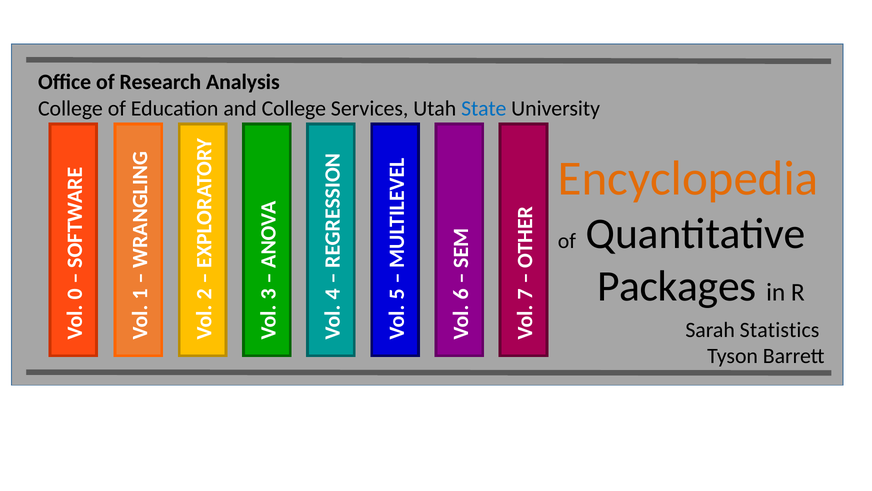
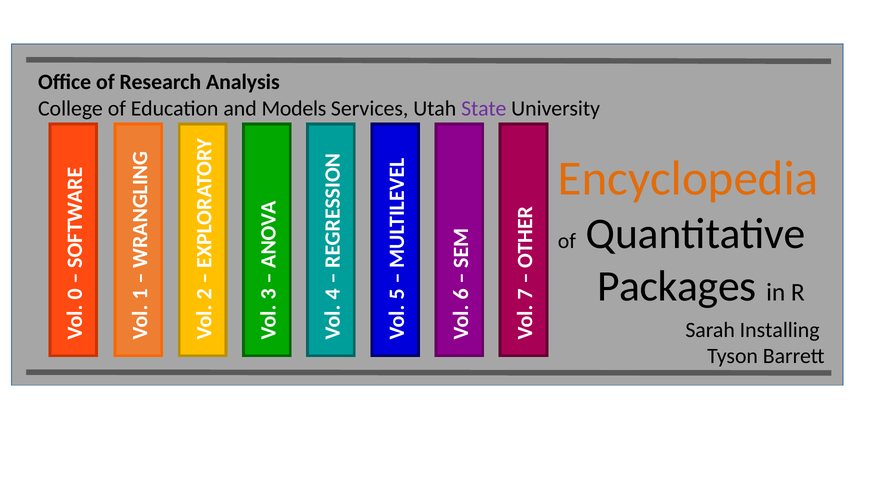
and College: College -> Models (294, 108)
State colour: blue -> purple (484, 108)
Statistics: Statistics -> Installing (780, 330)
